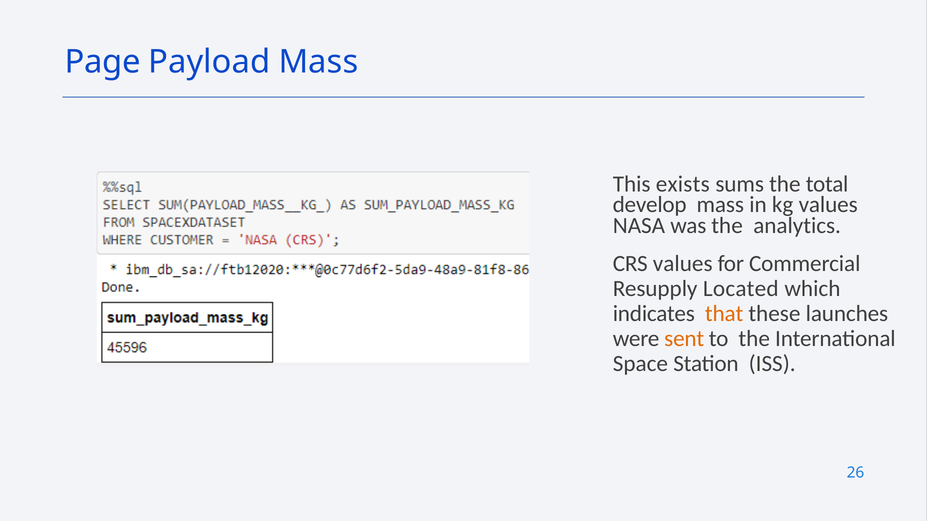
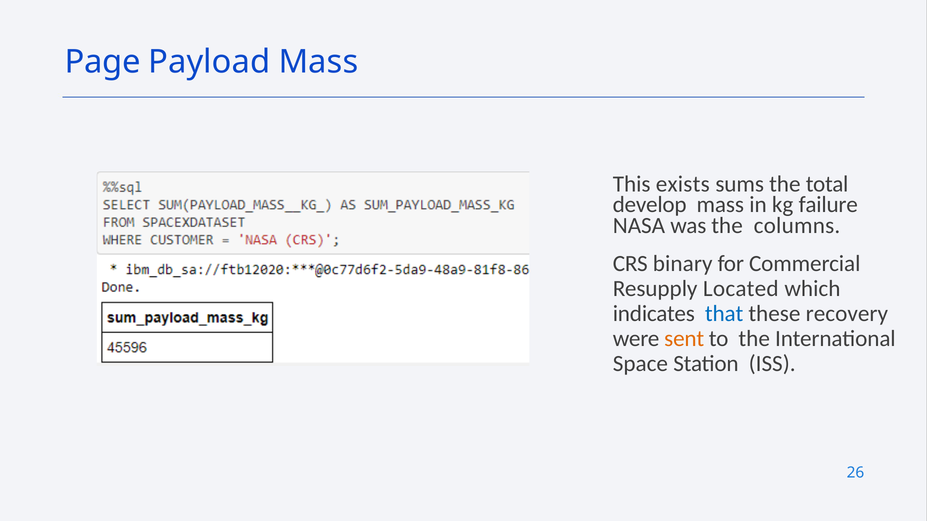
kg values: values -> failure (828, 205)
analytics: analytics -> columns (797, 226)
CRS values: values -> binary (683, 264)
that colour: orange -> blue (724, 314)
launches: launches -> recovery (847, 314)
